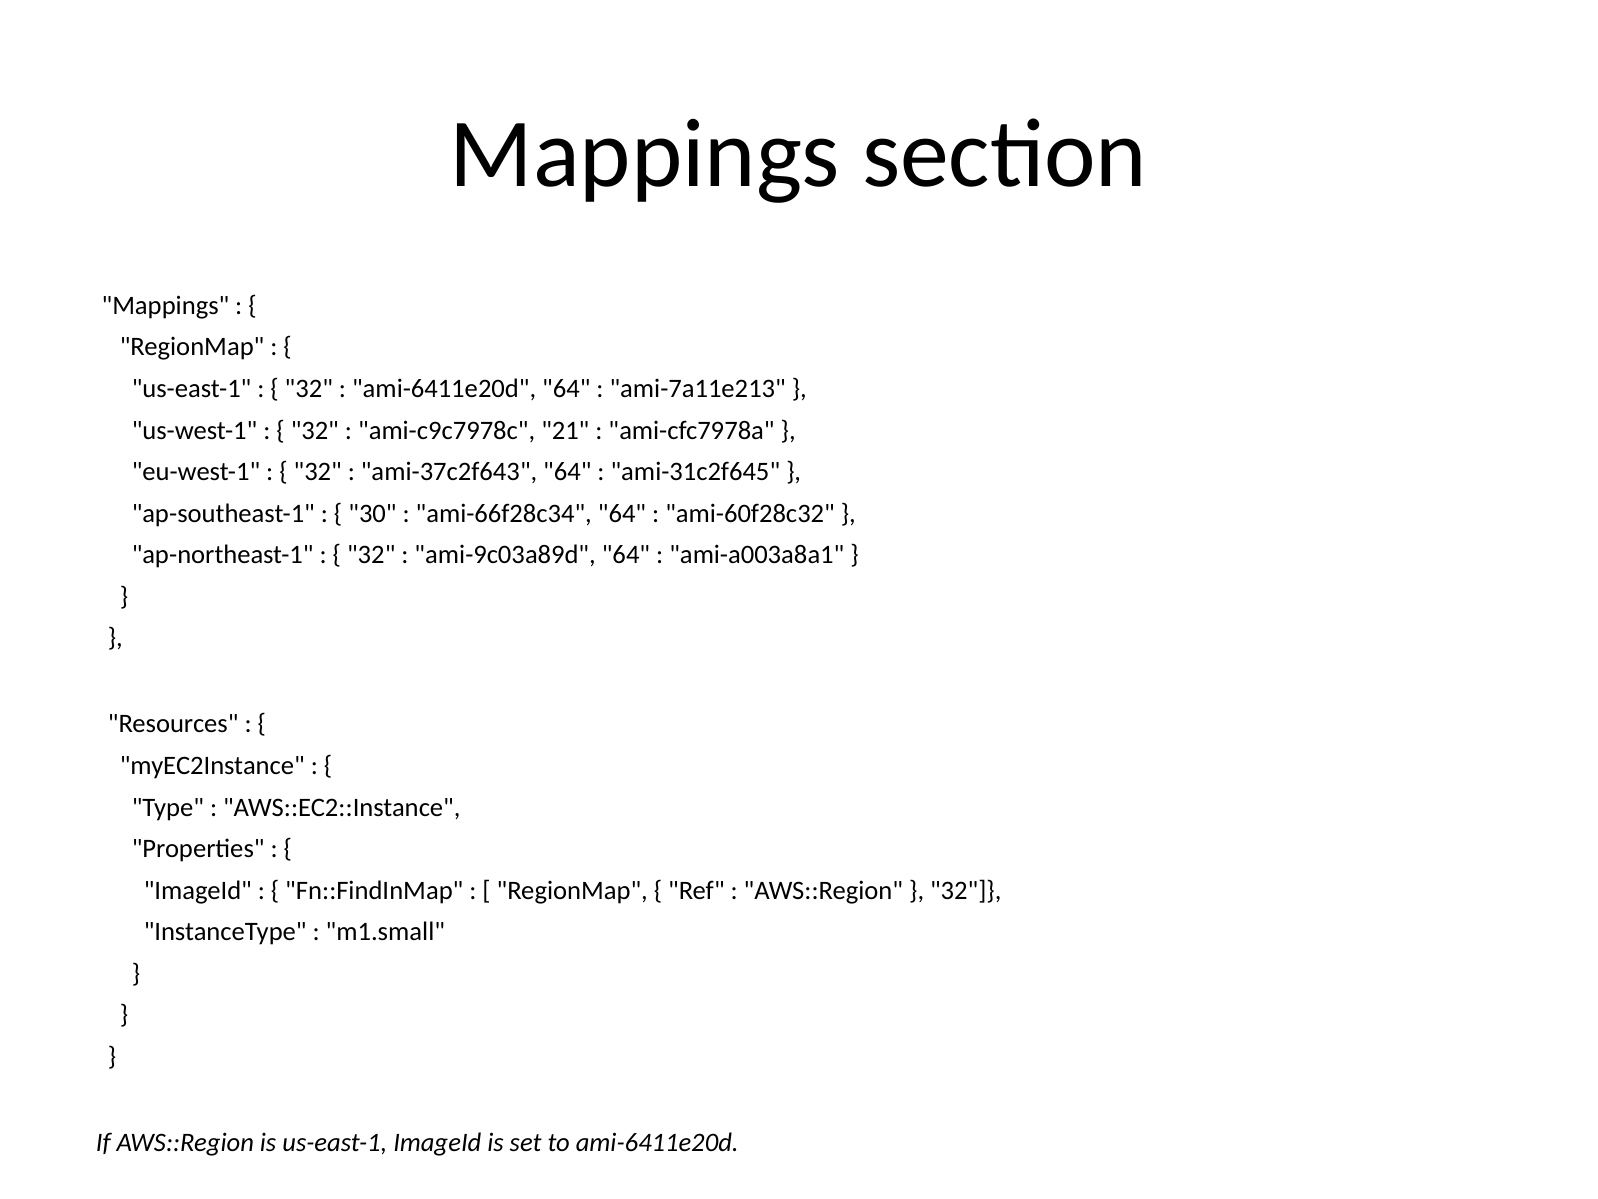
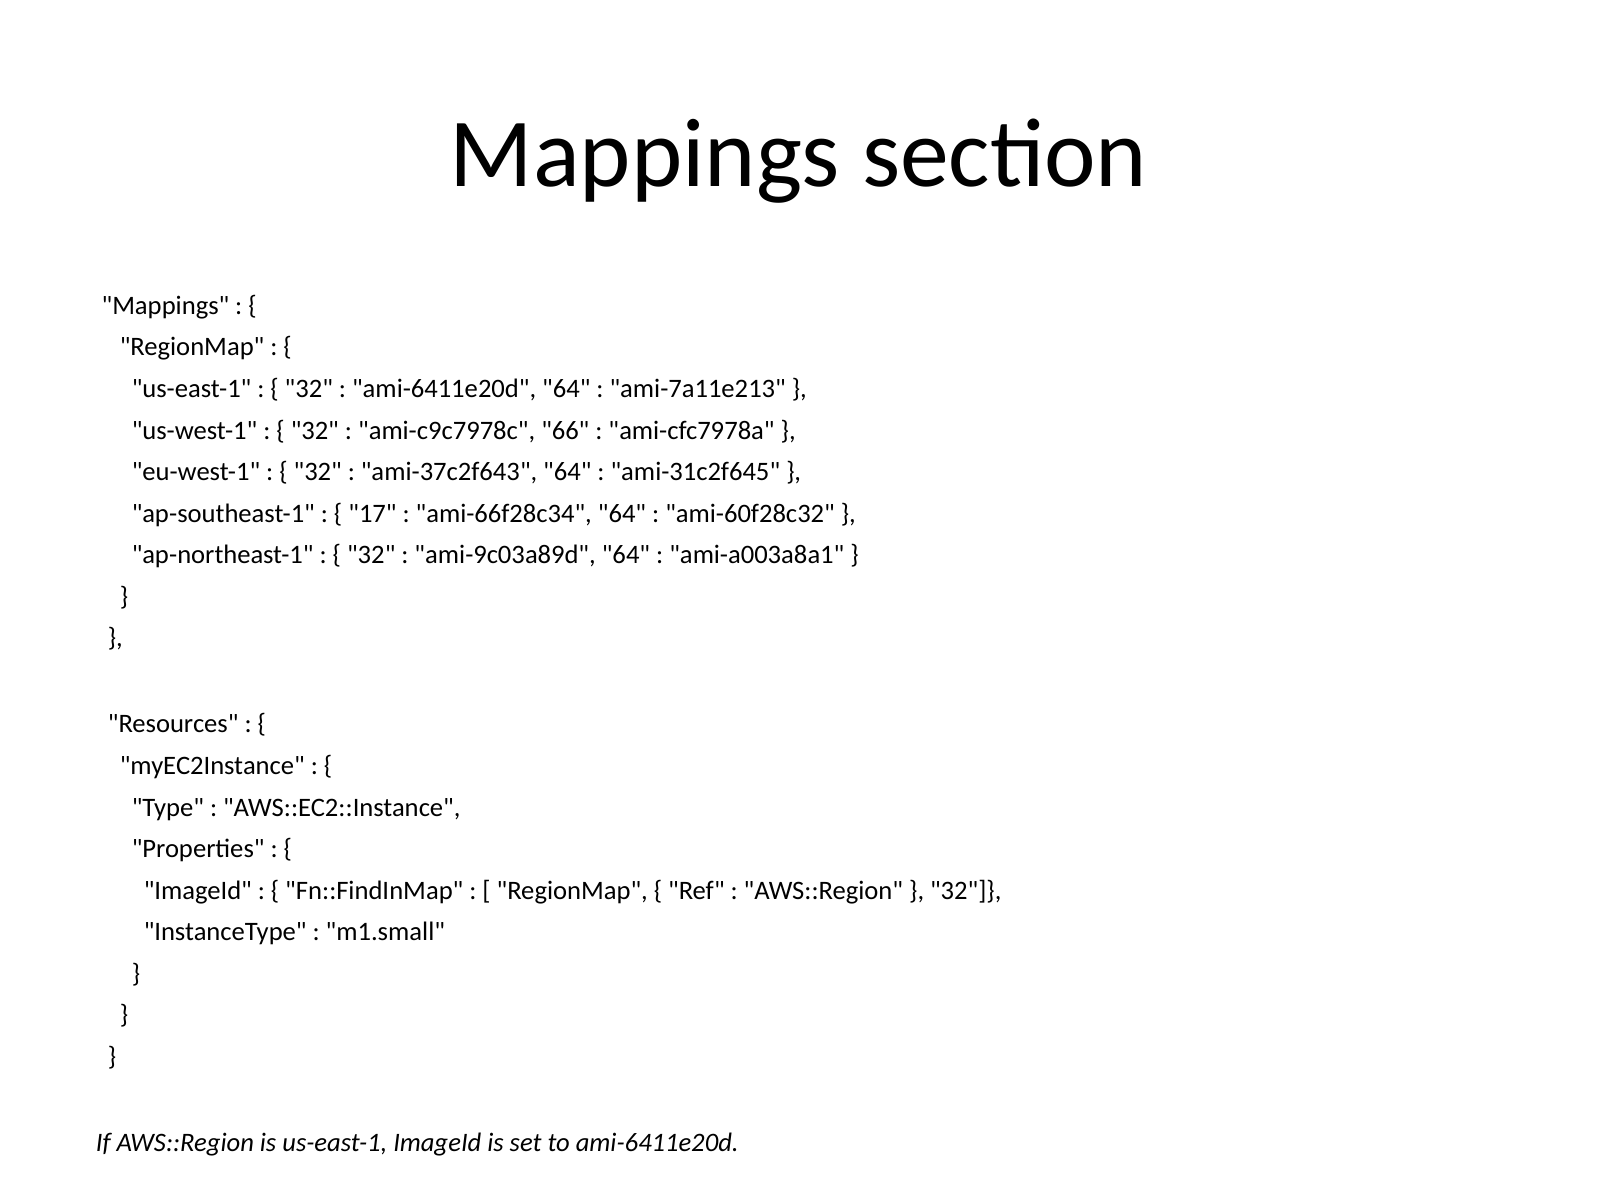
21: 21 -> 66 (565, 430)
30: 30 -> 17 (372, 513)
